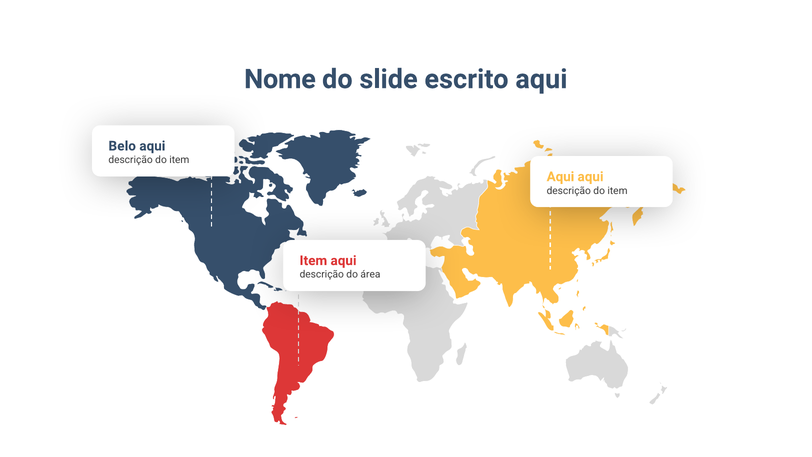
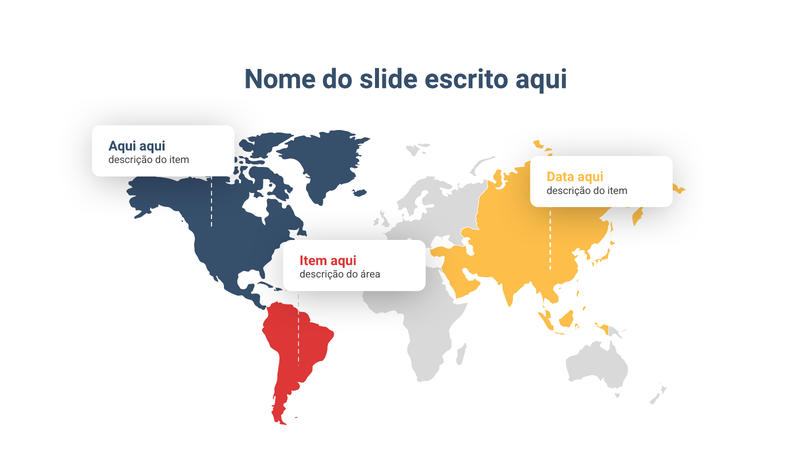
Belo: Belo -> Aqui (122, 146)
Aqui: Aqui -> Data (560, 177)
